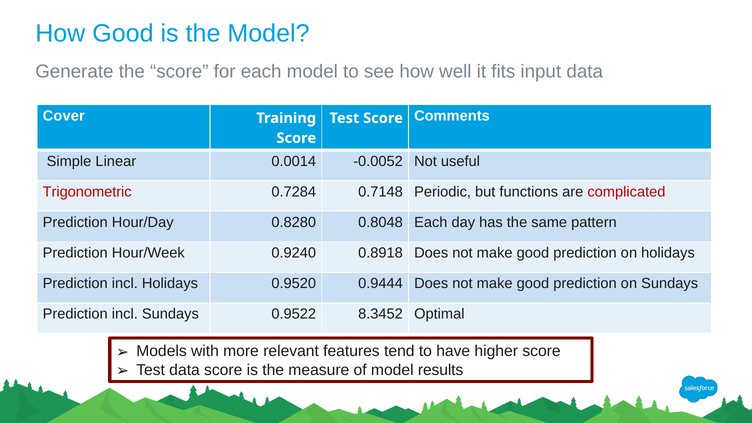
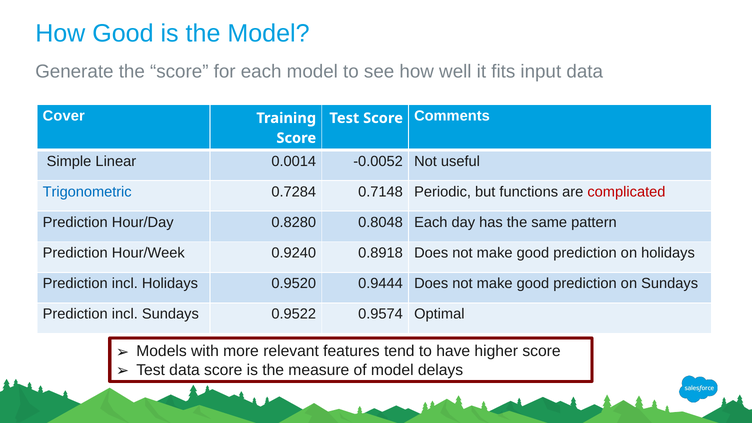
Trigonometric colour: red -> blue (87, 192)
8.3452: 8.3452 -> 0.9574 (381, 314)
results: results -> delays (441, 370)
